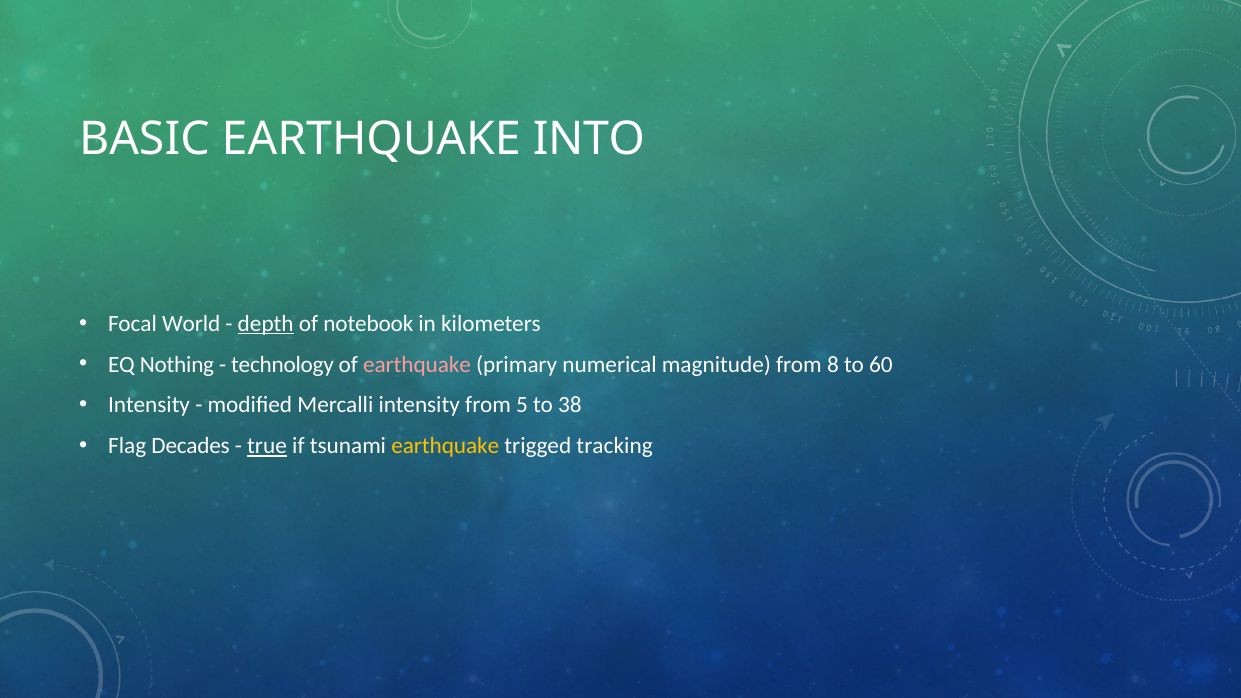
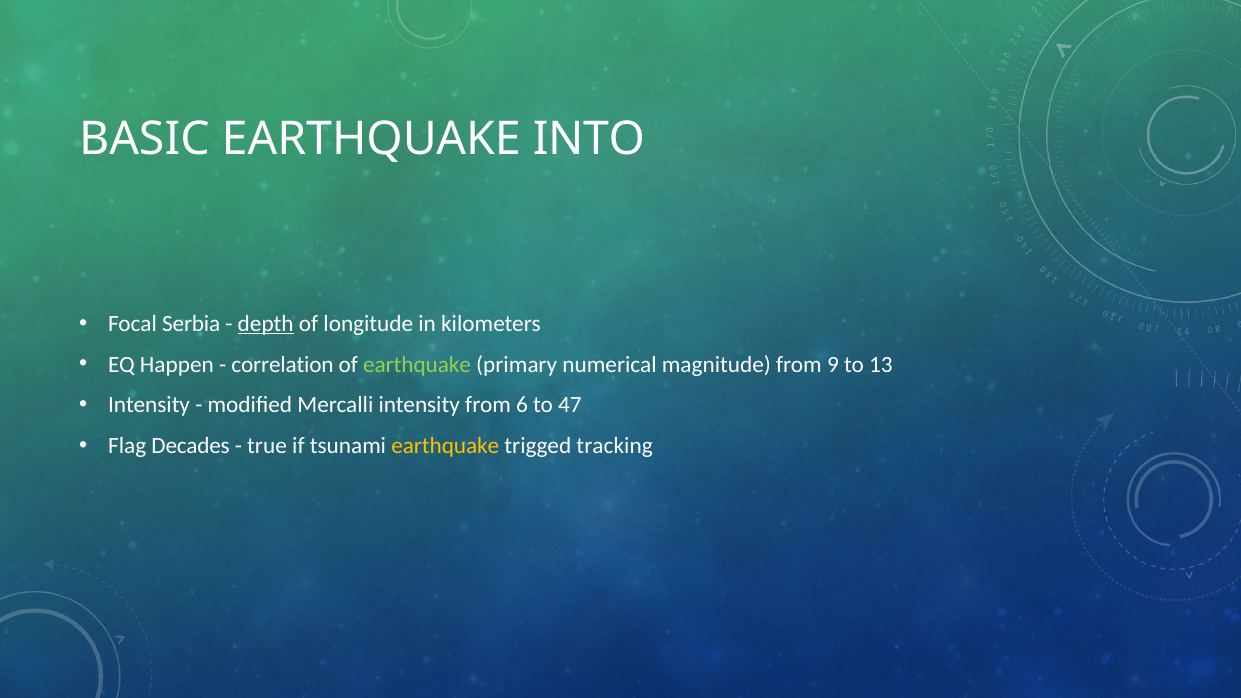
World: World -> Serbia (191, 324)
notebook: notebook -> longitude (368, 324)
Nothing: Nothing -> Happen (177, 364)
technology: technology -> correlation (283, 364)
earthquake colour: pink -> light green (417, 364)
8: 8 -> 9 (833, 364)
60: 60 -> 13 (881, 364)
5: 5 -> 6 (522, 405)
38: 38 -> 47 (570, 405)
true underline: present -> none (267, 446)
